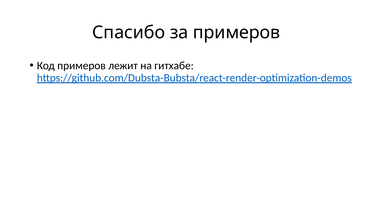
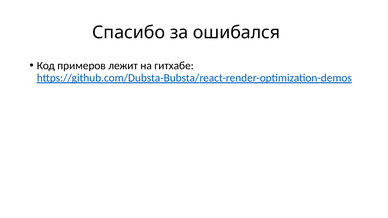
за примеров: примеров -> ошибался (237, 33)
